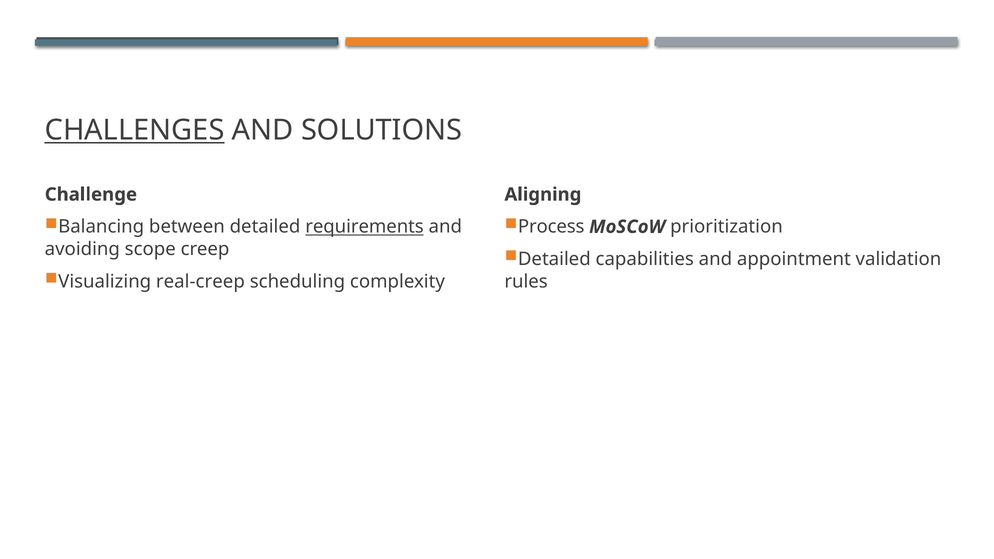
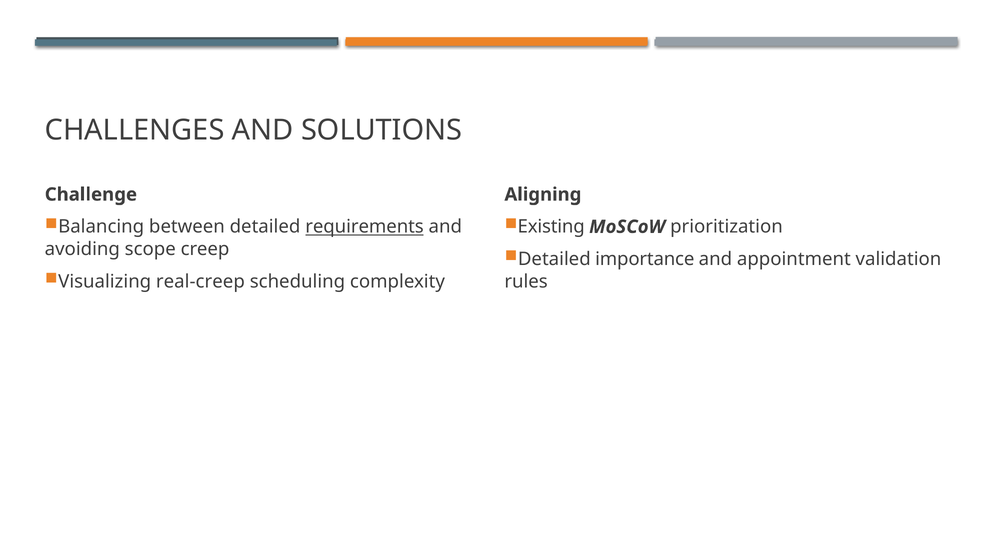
CHALLENGES underline: present -> none (135, 130)
Process: Process -> Existing (551, 227)
capabilities: capabilities -> importance (645, 259)
